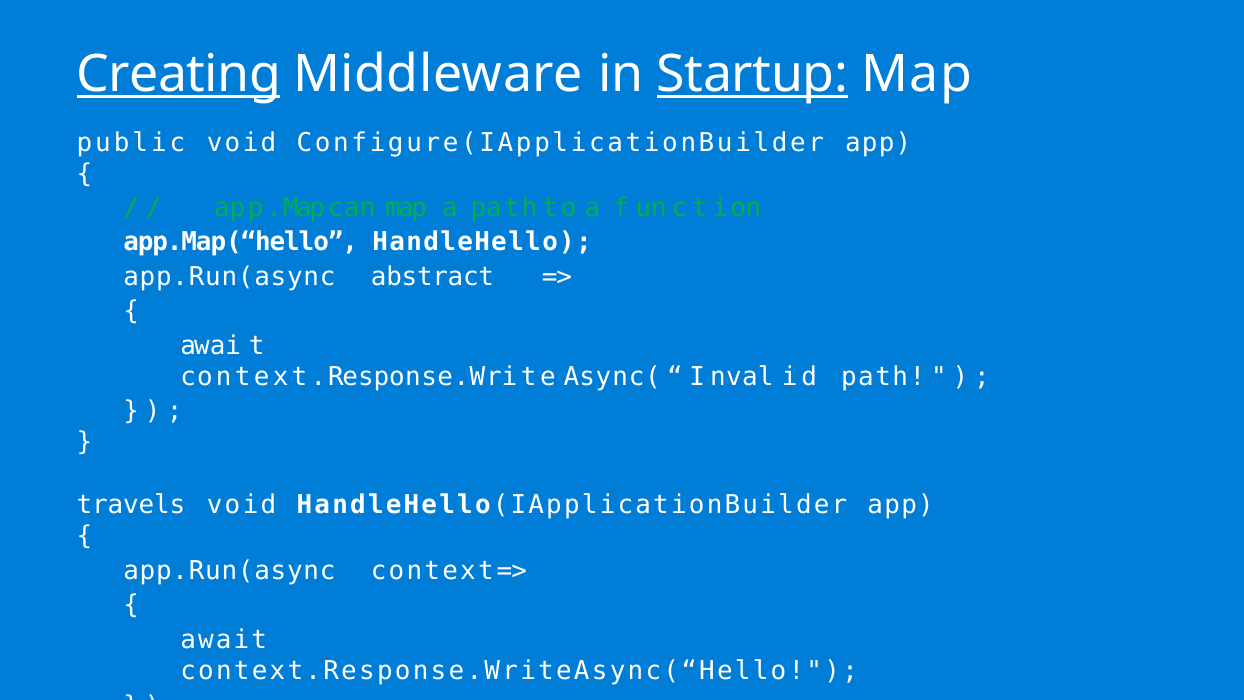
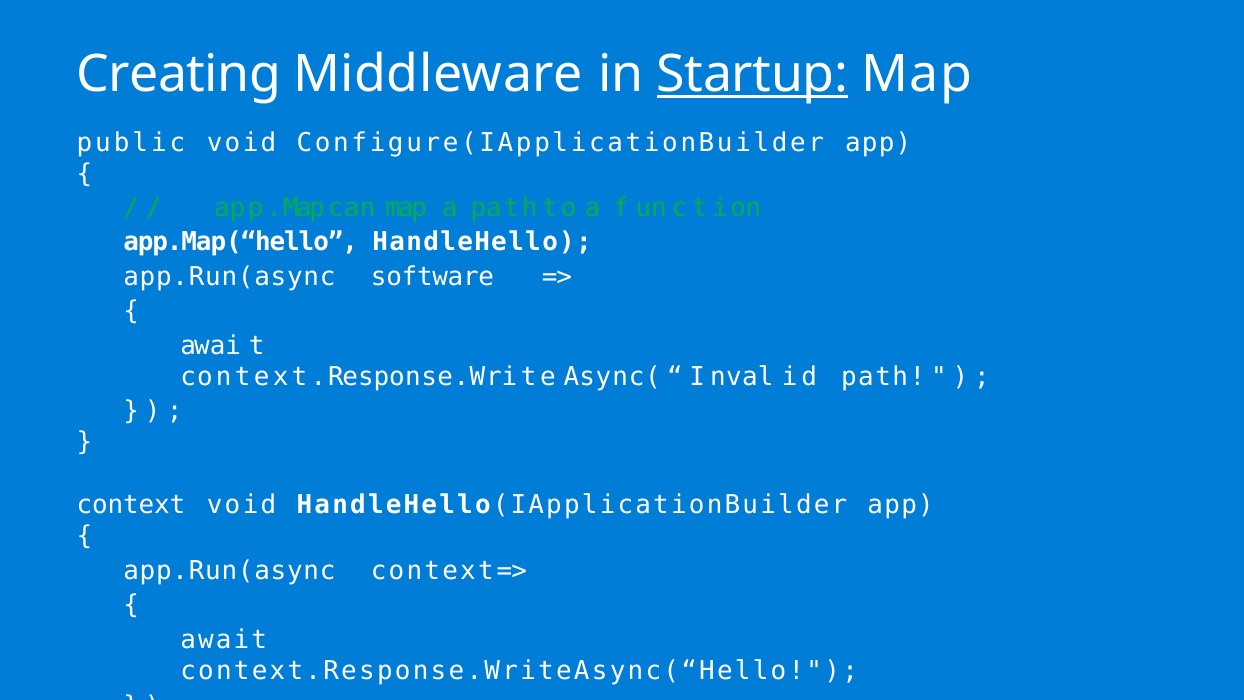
Creating underline: present -> none (179, 74)
abstract: abstract -> software (432, 277)
travels: travels -> context (131, 505)
